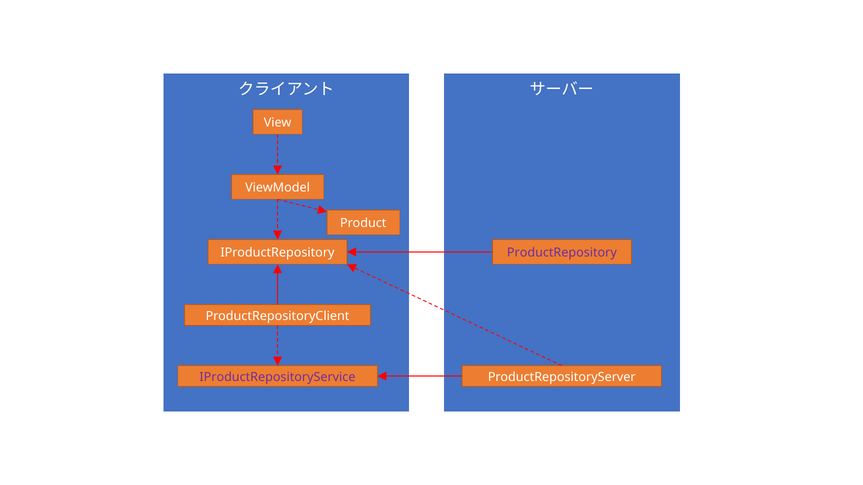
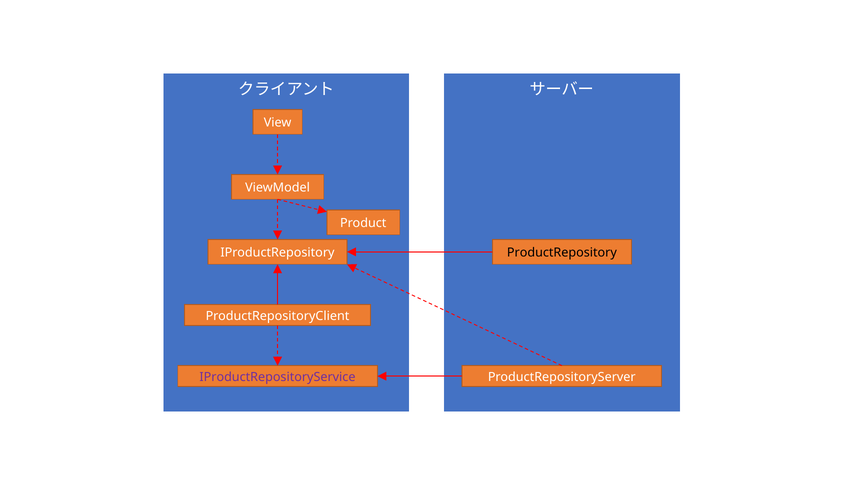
ProductRepository colour: purple -> black (562, 253)
